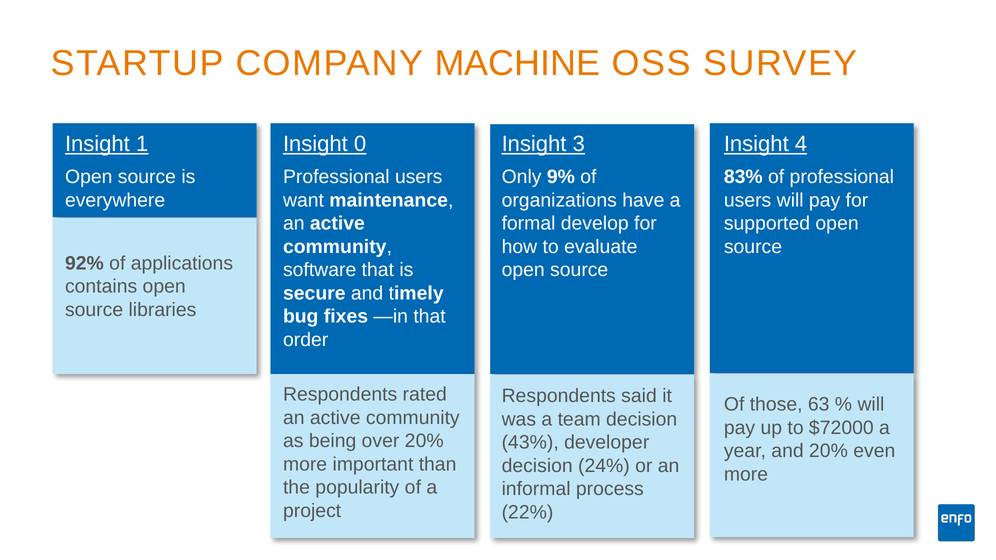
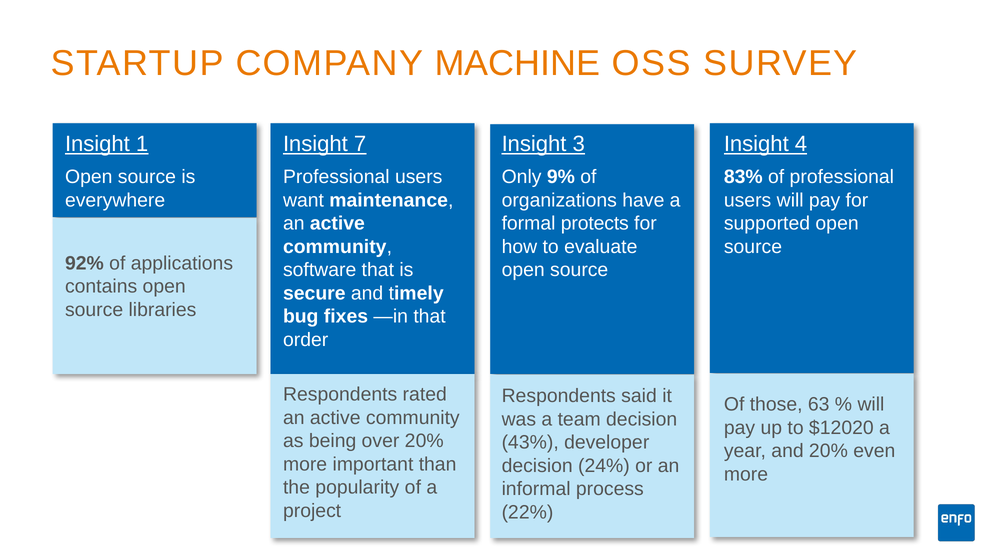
0: 0 -> 7 (360, 144)
develop: develop -> protects (595, 224)
$72000: $72000 -> $12020 (841, 428)
